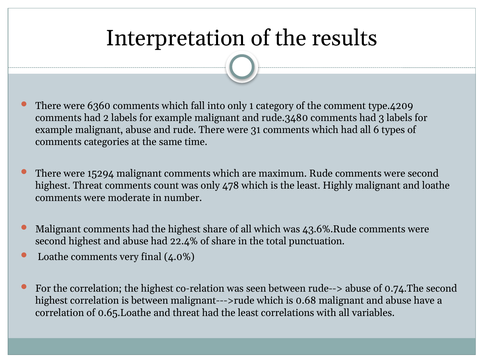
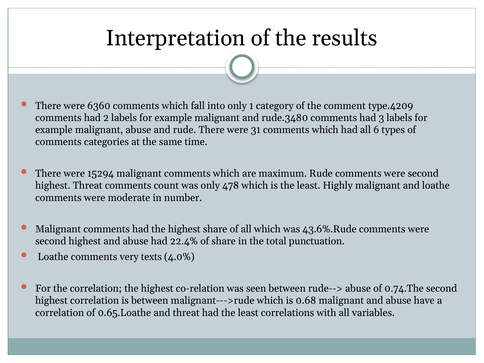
final: final -> texts (151, 257)
